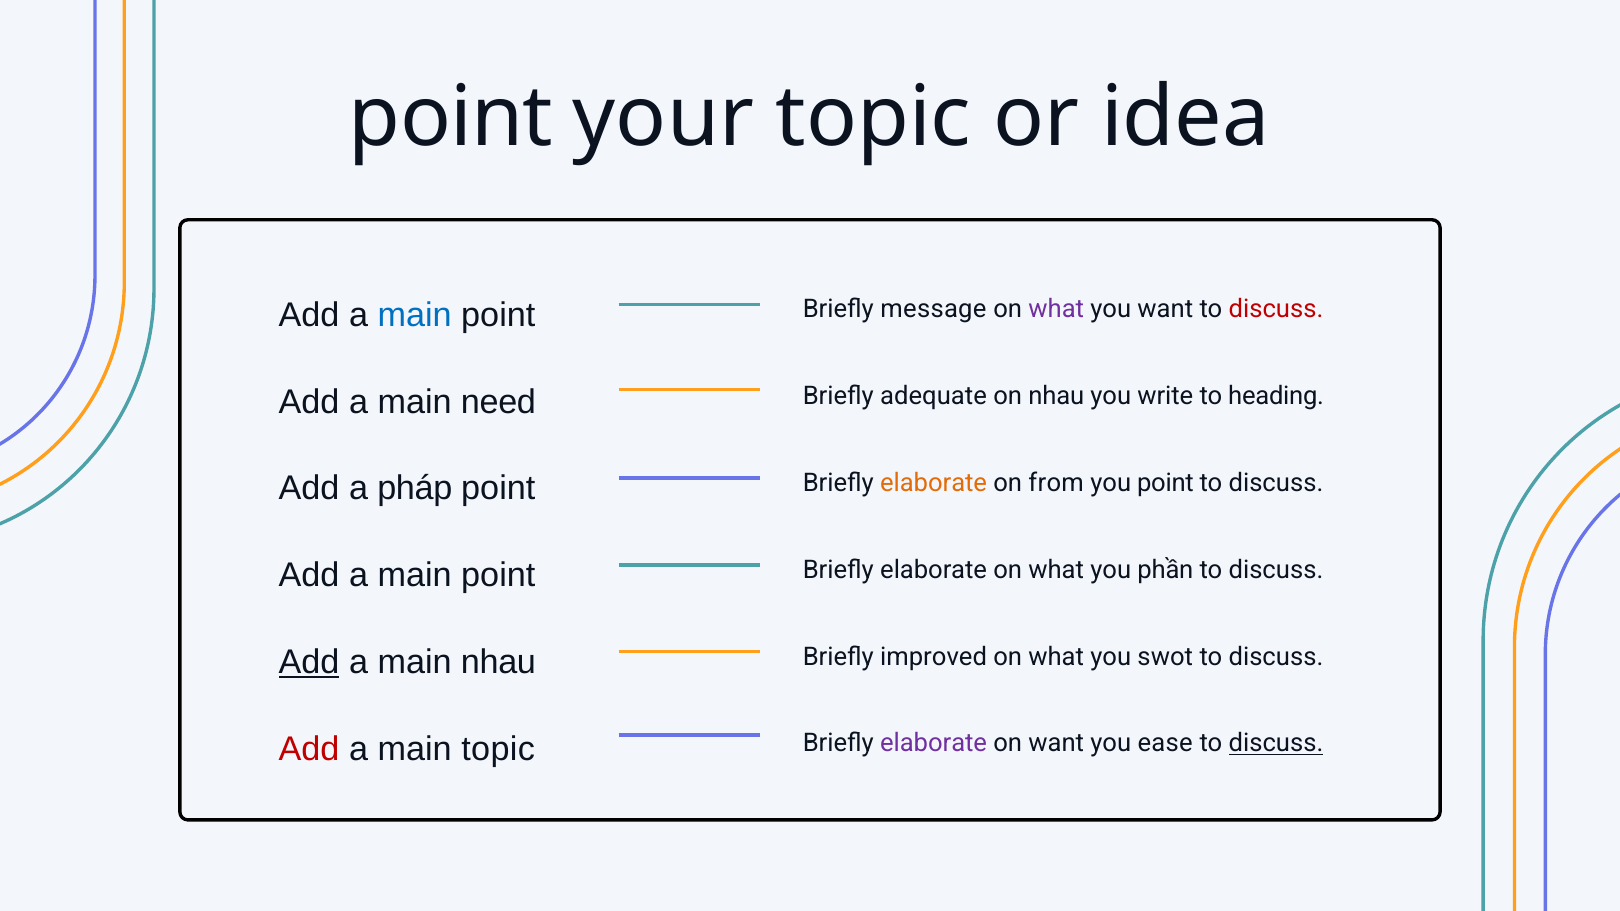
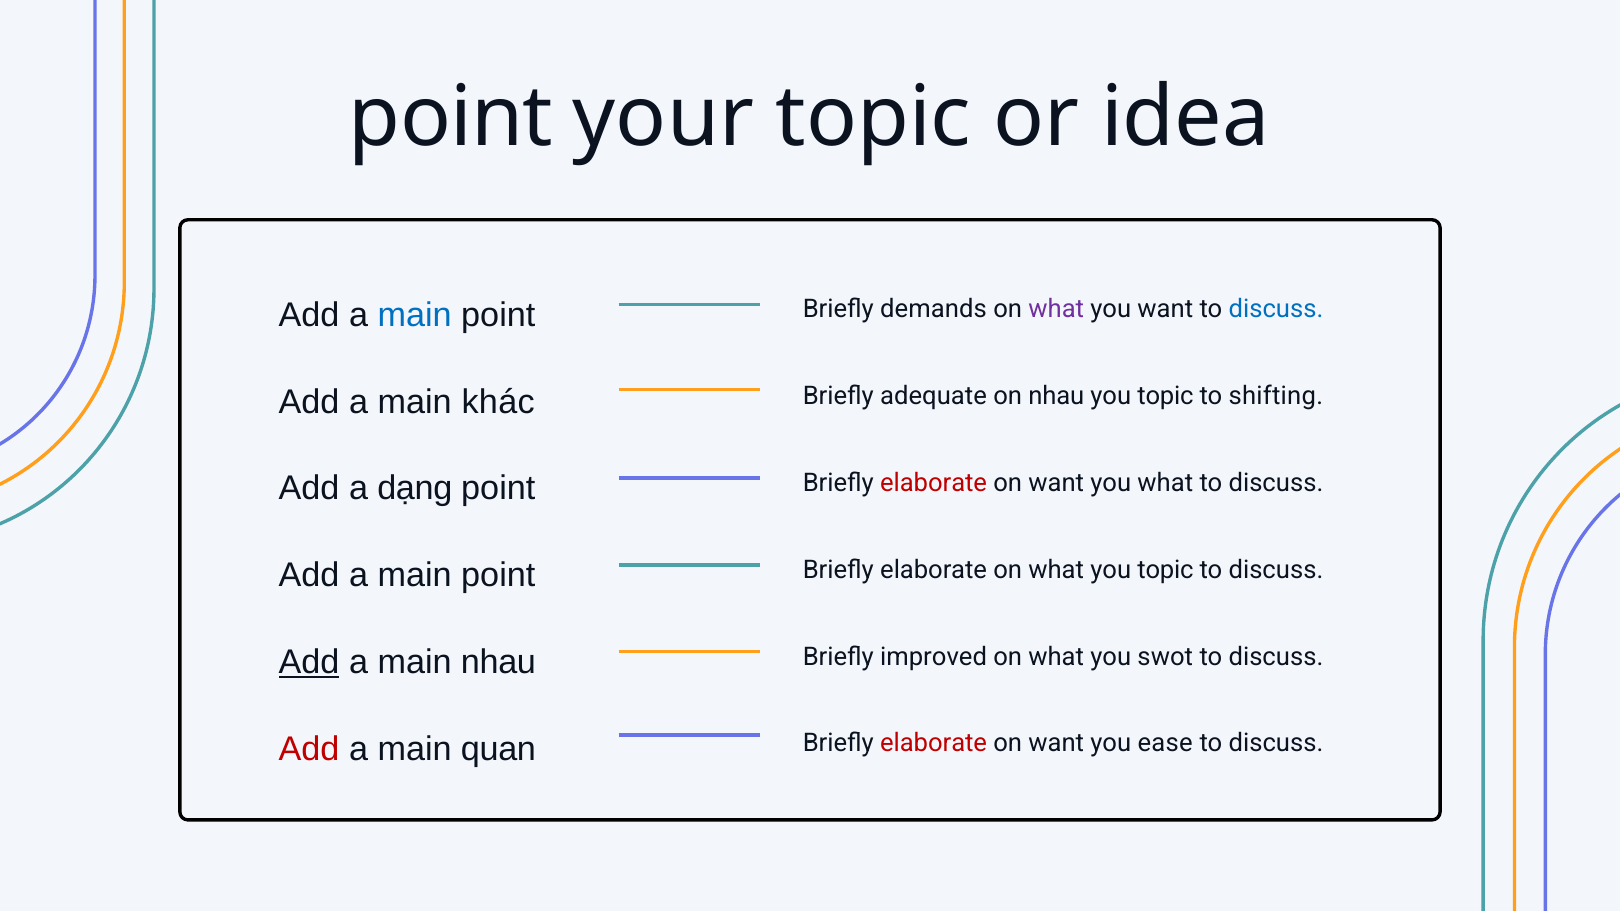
message: message -> demands (934, 309)
discuss colour: red -> blue (1276, 309)
need: need -> khác (498, 402)
write: write -> topic (1165, 396)
heading: heading -> shifting (1276, 396)
pháp: pháp -> dạng (415, 489)
elaborate colour: orange -> red (934, 483)
from: from -> want (1056, 483)
you point: point -> what (1165, 483)
what you phần: phần -> topic (1165, 570)
main topic: topic -> quan (498, 749)
elaborate colour: purple -> red (934, 744)
discuss underline: present -> none (1276, 744)
